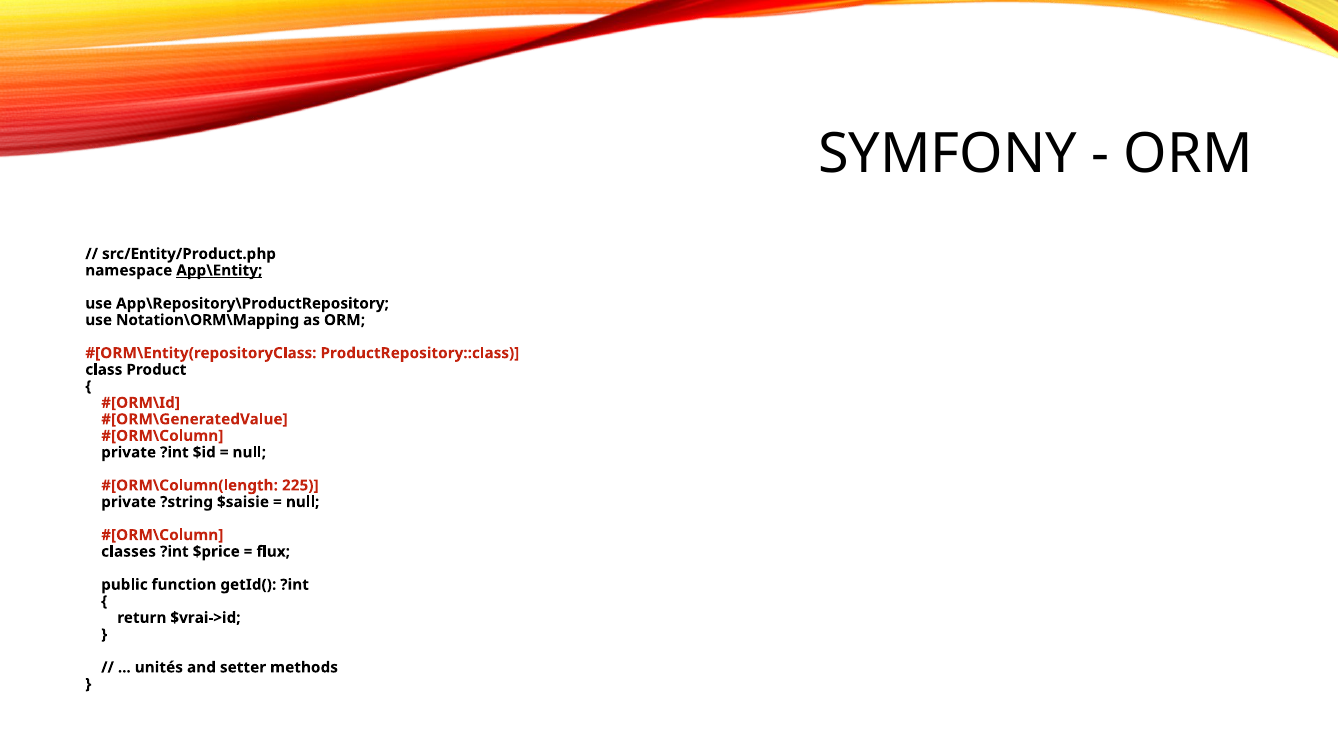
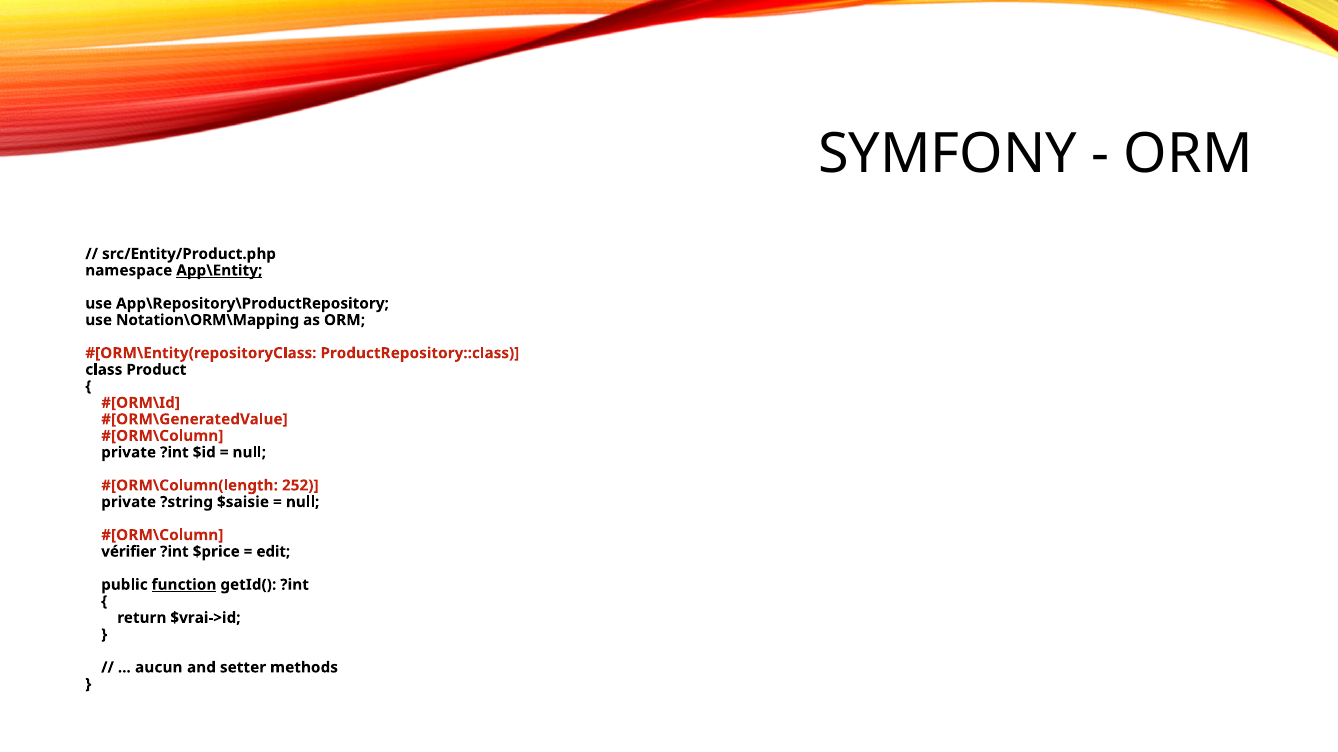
225: 225 -> 252 (300, 486)
classes: classes -> vérifier (129, 552)
flux: flux -> edit (273, 552)
function underline: none -> present (184, 585)
unités: unités -> aucun (159, 668)
